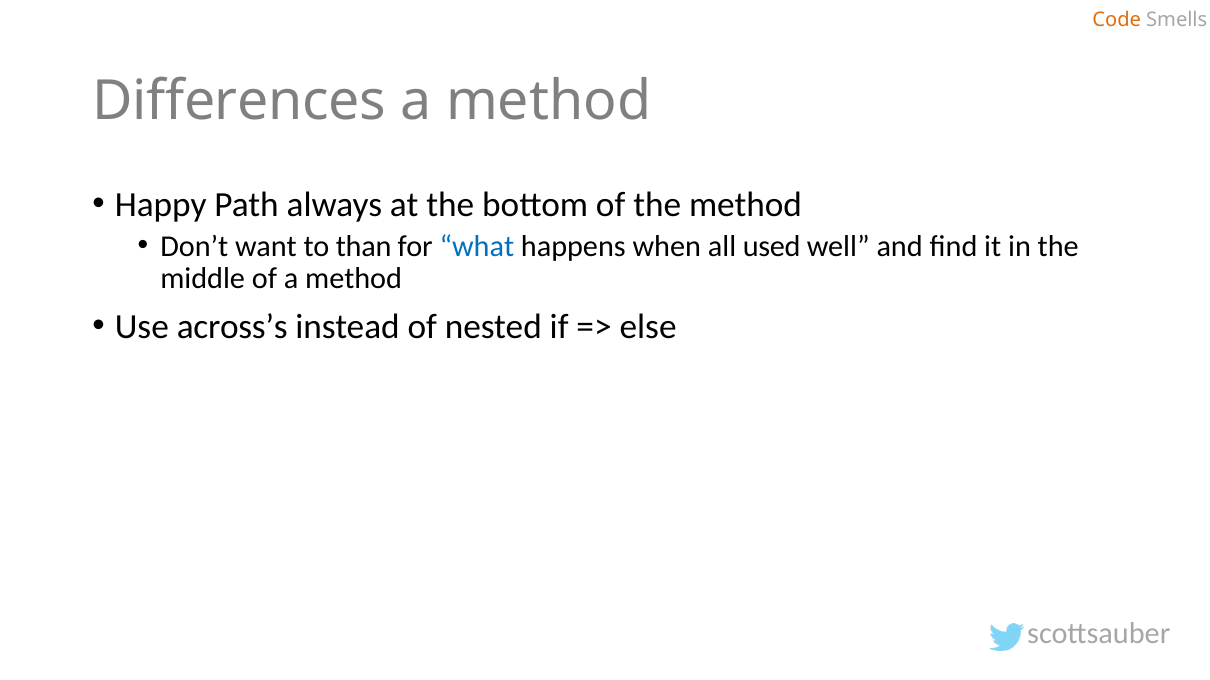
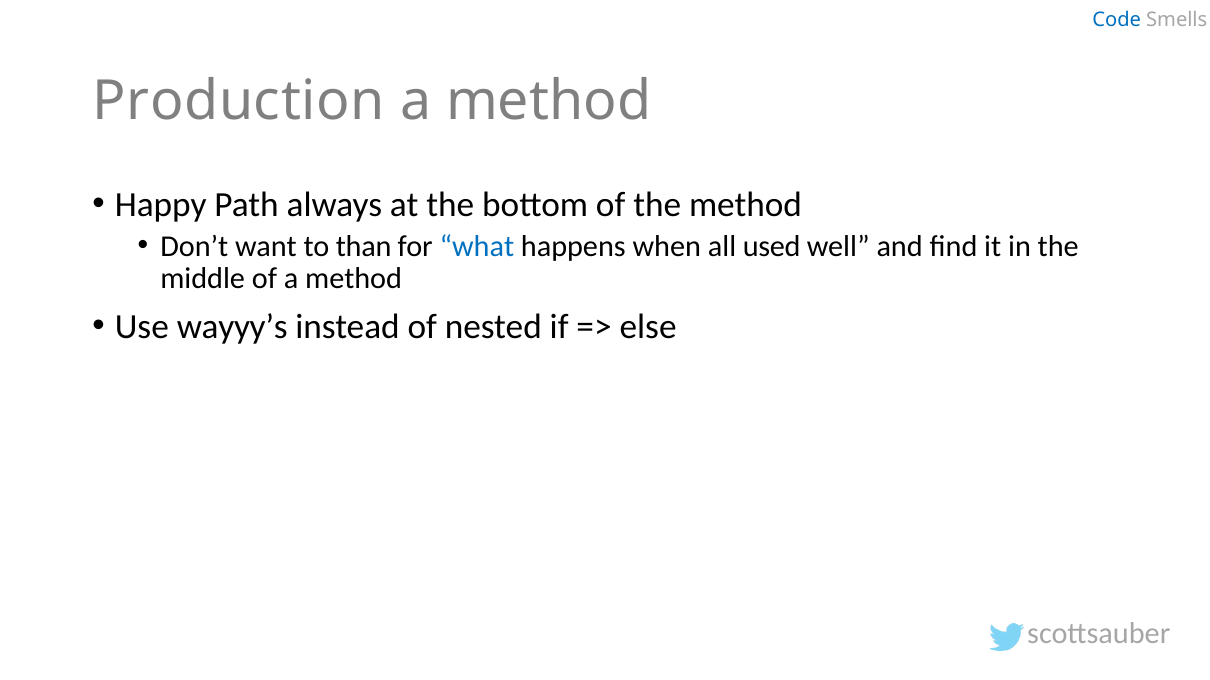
Code colour: orange -> blue (1117, 20)
Differences: Differences -> Production (239, 102)
across’s: across’s -> wayyy’s (232, 327)
